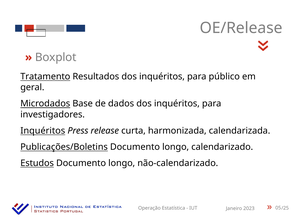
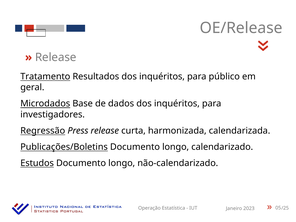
Boxplot: Boxplot -> Release (56, 57)
Inquéritos: Inquéritos -> Regressão (43, 131)
